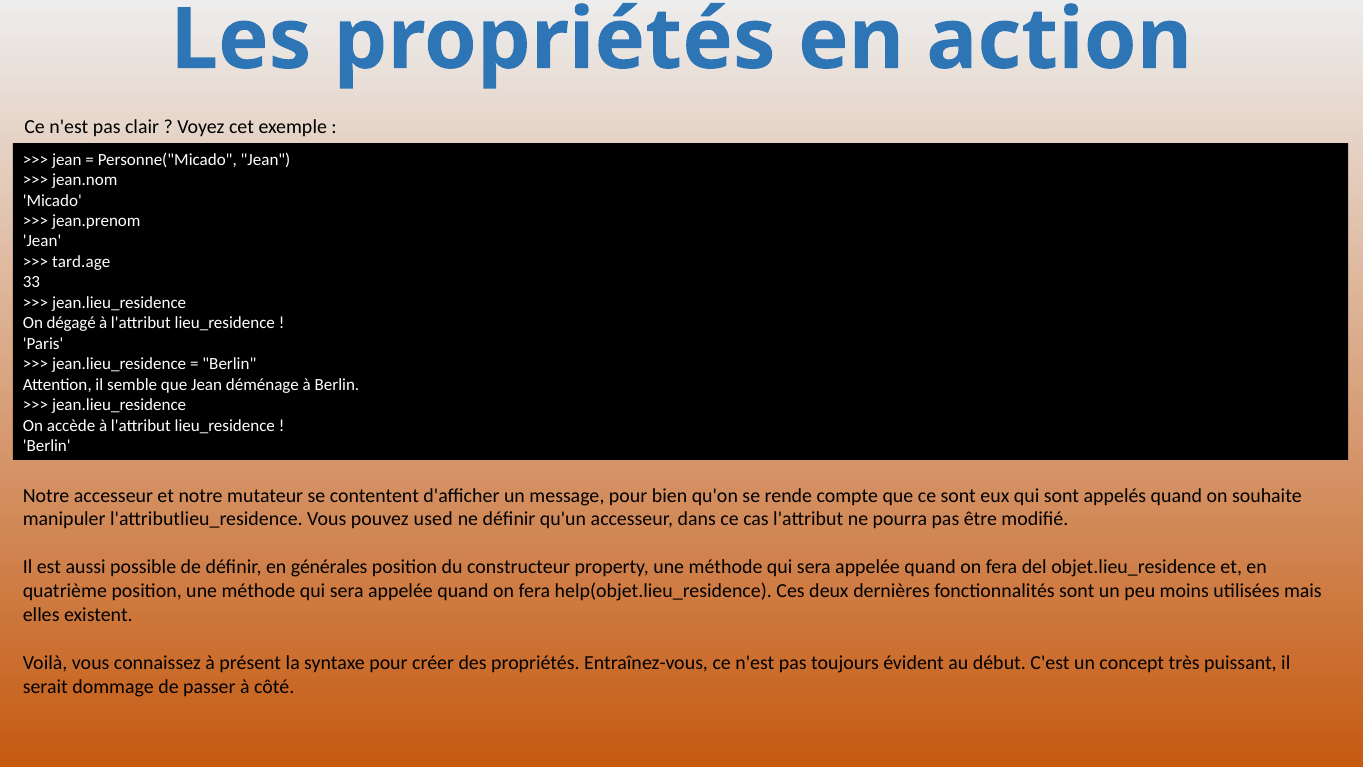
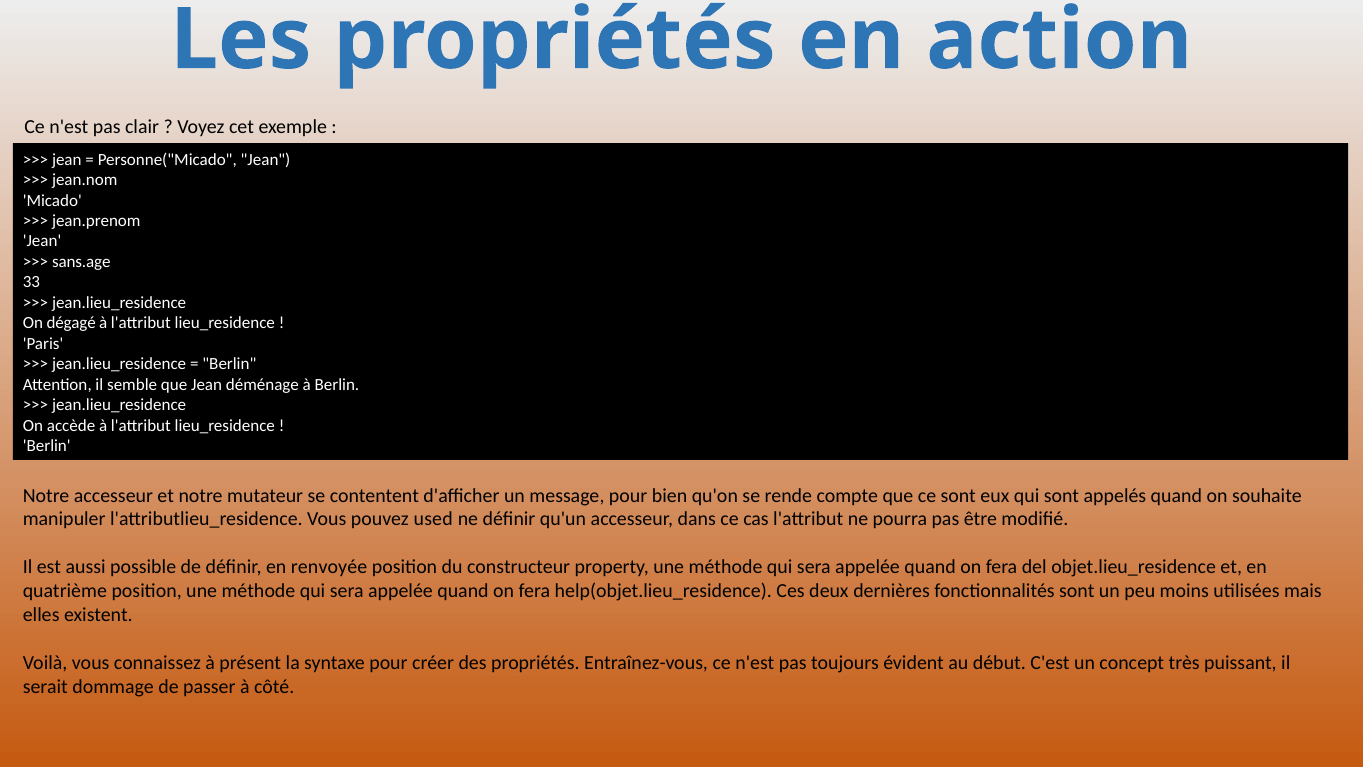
tard.age: tard.age -> sans.age (81, 262)
générales: générales -> renvoyée (329, 567)
